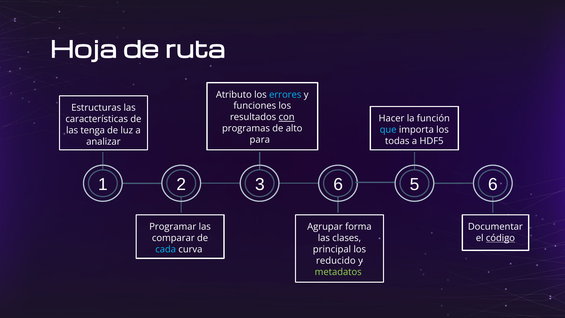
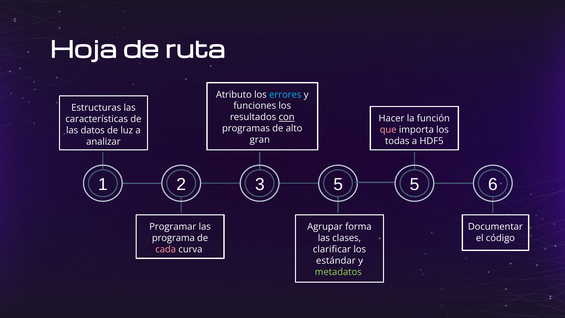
que colour: light blue -> pink (388, 130)
tenga: tenga -> datos (93, 130)
para: para -> gran (260, 140)
3 6: 6 -> 5 (338, 184)
comparar: comparar -> programa (173, 238)
código underline: present -> none (500, 238)
cada colour: light blue -> pink (166, 249)
principal: principal -> clarificar (332, 249)
reducido: reducido -> estándar (336, 261)
